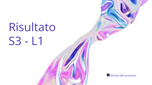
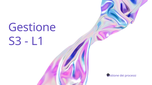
Risultato: Risultato -> Gestione (32, 28)
